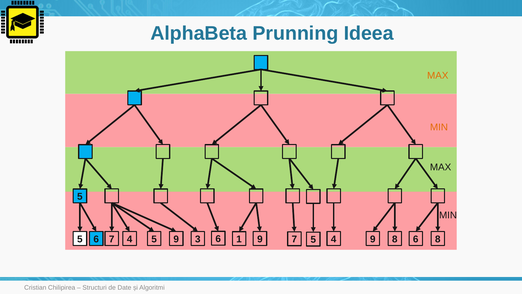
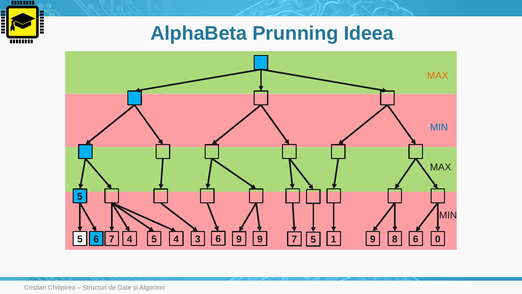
MIN colour: orange -> blue (439, 127)
3 4: 4 -> 1 (334, 239)
4 9: 9 -> 4 (176, 239)
5 1: 1 -> 9 (239, 239)
9 8: 8 -> 0 (438, 239)
